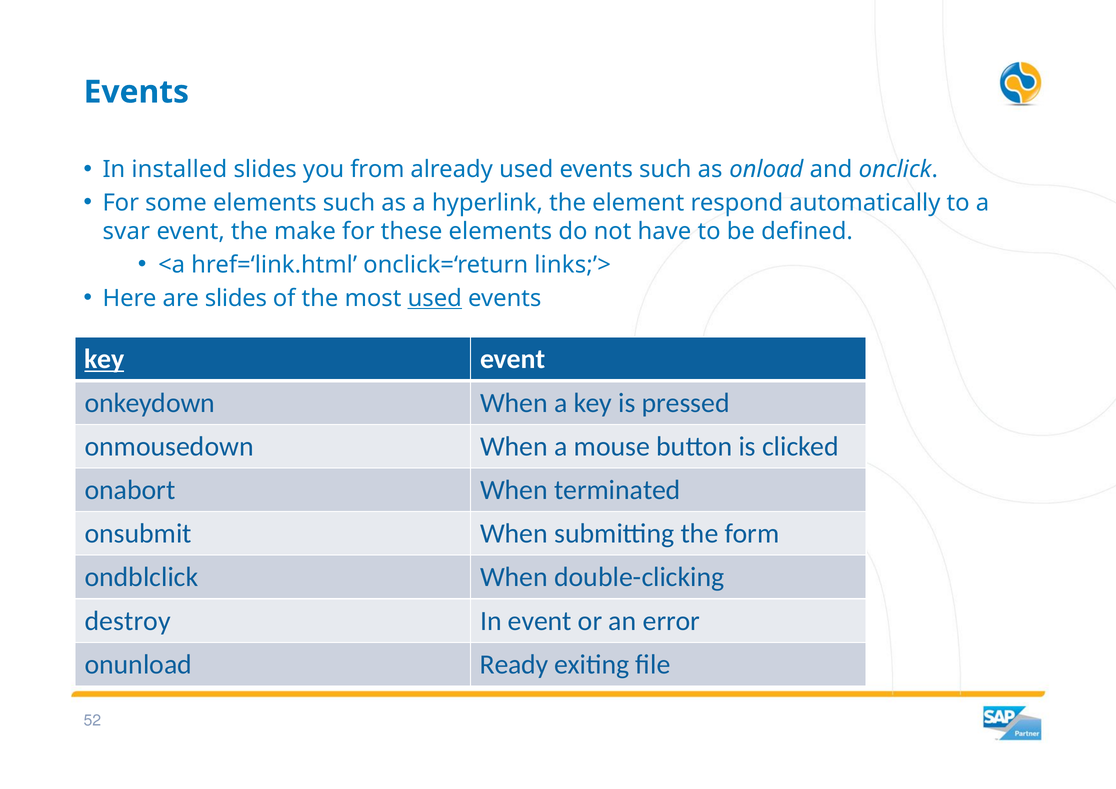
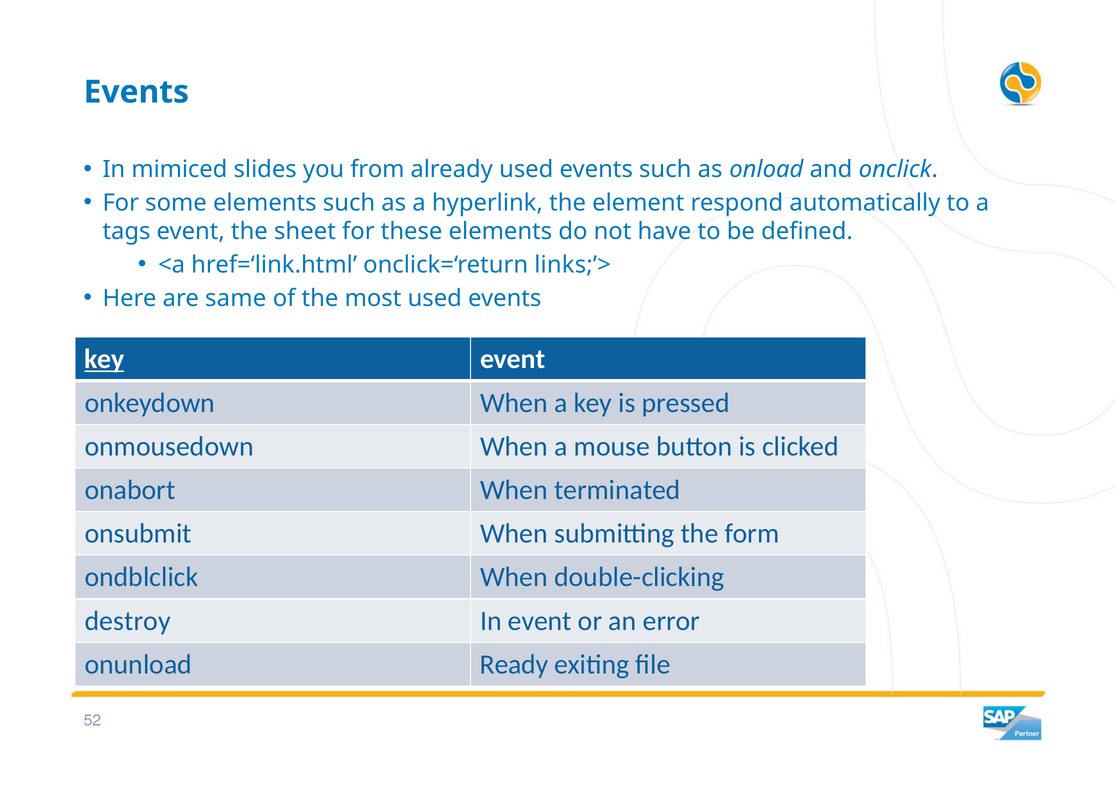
installed: installed -> mimiced (179, 170)
svar: svar -> tags (126, 232)
make: make -> sheet (305, 232)
are slides: slides -> same (236, 298)
used underline: present -> none (435, 298)
